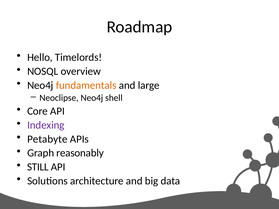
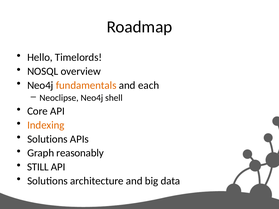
large: large -> each (149, 85)
Indexing colour: purple -> orange (46, 125)
Petabyte: Petabyte -> Solutions (47, 139)
